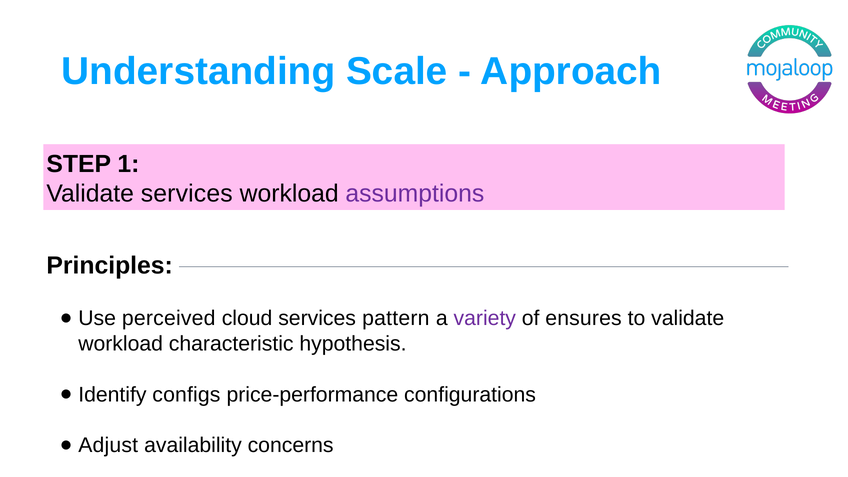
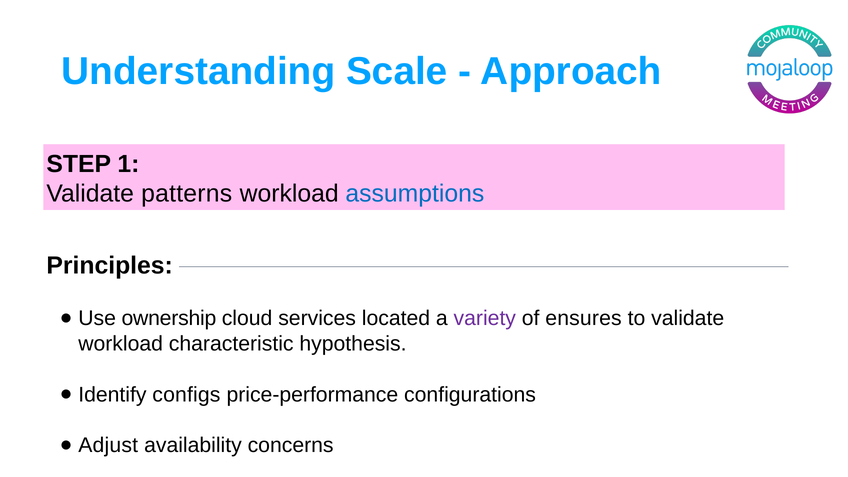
Validate services: services -> patterns (187, 194)
assumptions colour: purple -> blue (415, 194)
perceived: perceived -> ownership (169, 318)
pattern: pattern -> located (396, 318)
